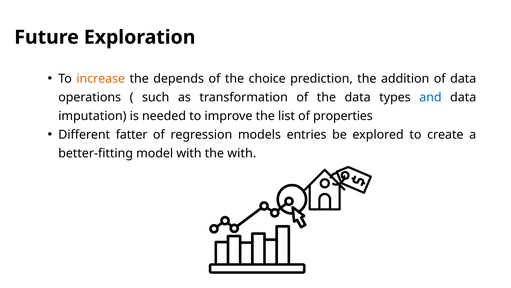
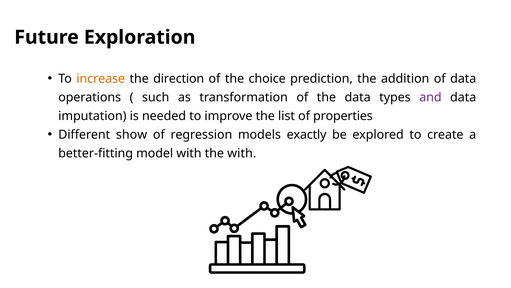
depends: depends -> direction (179, 79)
and colour: blue -> purple (430, 97)
fatter: fatter -> show (132, 135)
entries: entries -> exactly (307, 135)
